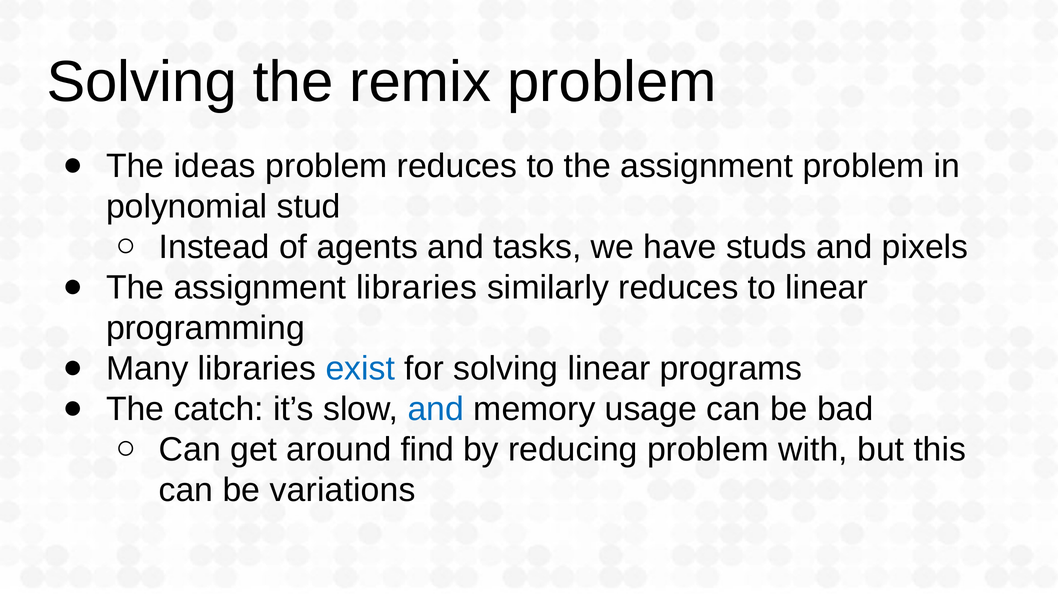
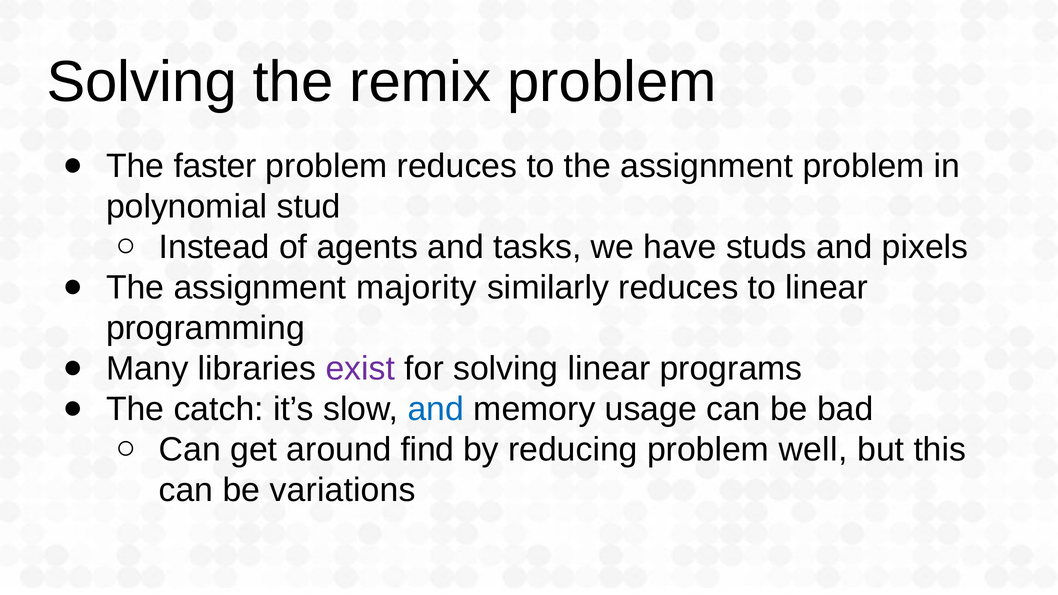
ideas: ideas -> faster (215, 166)
assignment libraries: libraries -> majority (417, 288)
exist colour: blue -> purple (360, 369)
with: with -> well (813, 450)
